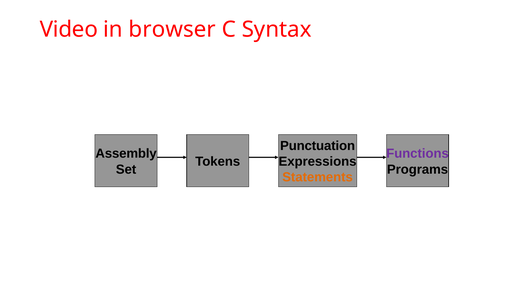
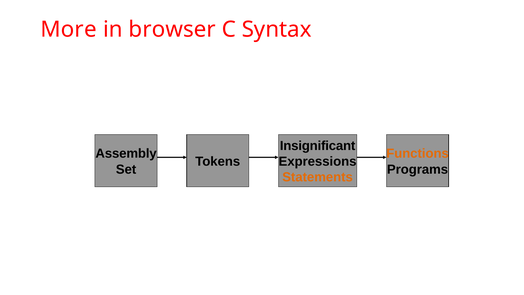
Video: Video -> More (69, 30)
Punctuation: Punctuation -> Insignificant (318, 146)
Functions colour: purple -> orange (418, 154)
